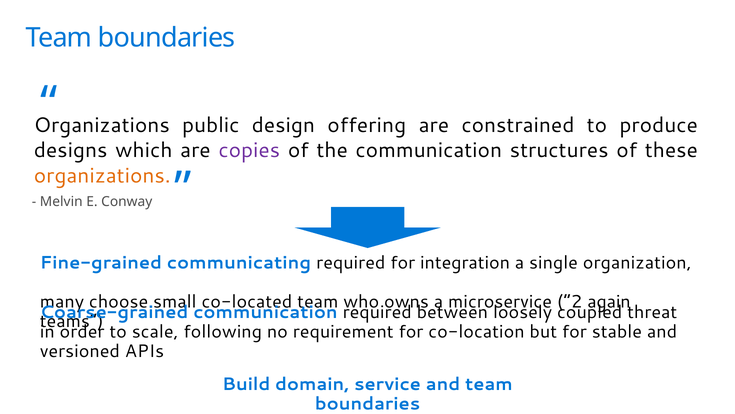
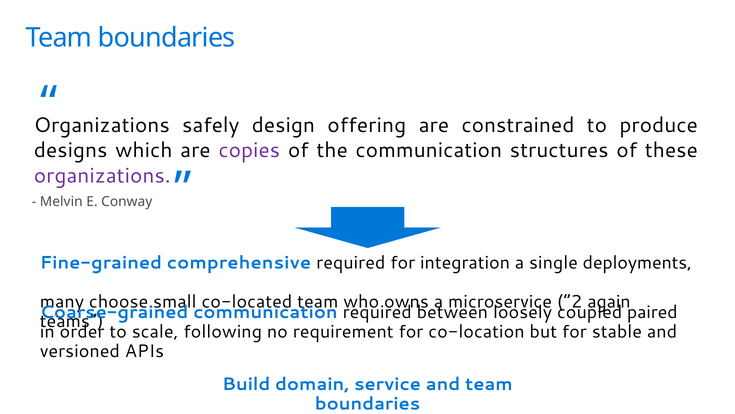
public: public -> safely (211, 125)
organizations colour: orange -> purple (102, 175)
communicating: communicating -> comprehensive (239, 262)
organization: organization -> deployments (637, 262)
threat: threat -> paired (652, 312)
